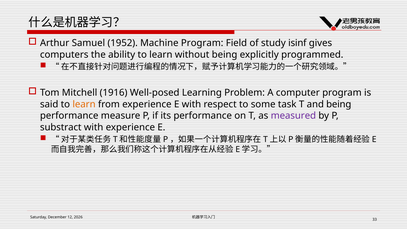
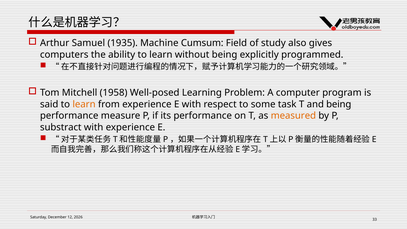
1952: 1952 -> 1935 (123, 43)
Machine Program: Program -> Cumsum (202, 43)
isinf: isinf -> also (297, 43)
1916: 1916 -> 1958 (114, 93)
measured colour: purple -> orange (293, 116)
